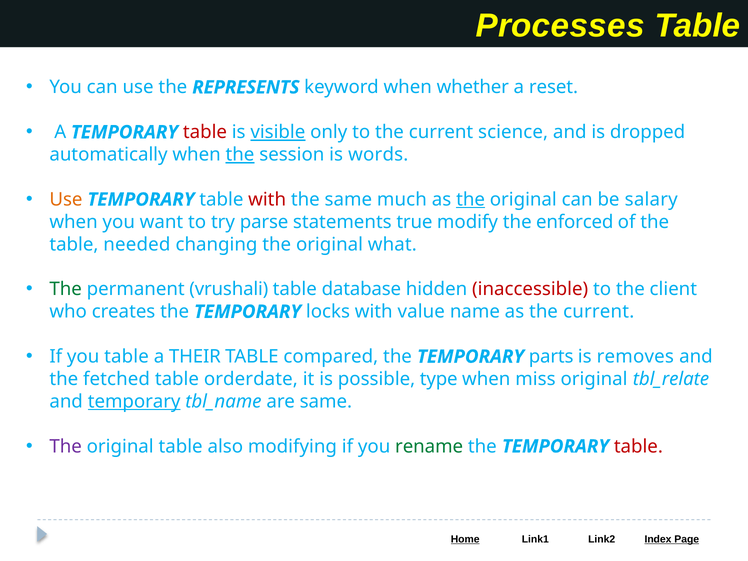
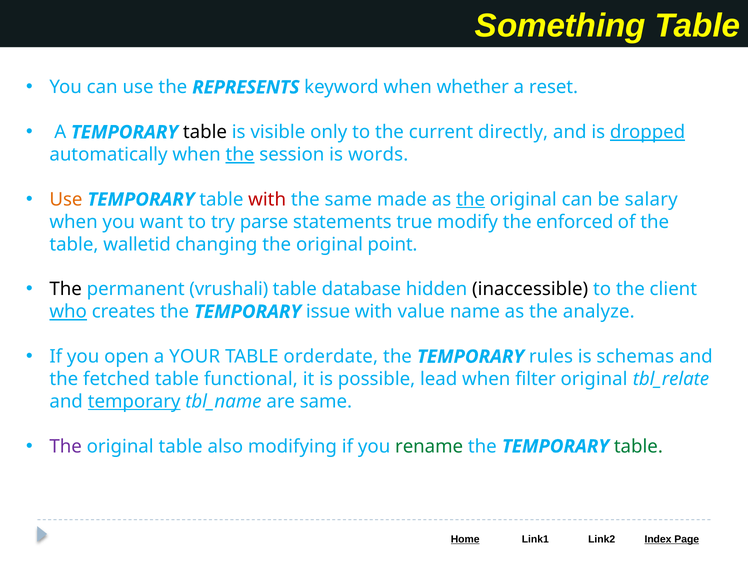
Processes: Processes -> Something (560, 26)
table colour: red -> black (205, 132)
visible underline: present -> none (278, 132)
science: science -> directly (513, 132)
dropped underline: none -> present (648, 132)
much: much -> made (402, 200)
needed: needed -> walletid (137, 244)
what: what -> point (392, 244)
The colour: green -> black (66, 289)
inaccessible colour: red -> black (530, 289)
who underline: none -> present (68, 312)
locks: locks -> issue (328, 312)
as the current: current -> analyze (599, 312)
you table: table -> open (127, 357)
THEIR: THEIR -> YOUR (195, 357)
compared: compared -> orderdate (331, 357)
parts: parts -> rules (551, 357)
removes: removes -> schemas (635, 357)
orderdate: orderdate -> functional (251, 379)
type: type -> lead (439, 379)
miss: miss -> filter (536, 379)
table colour: red -> green (638, 446)
